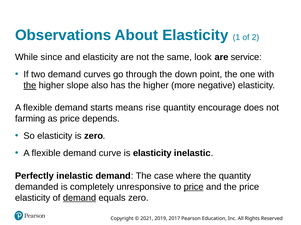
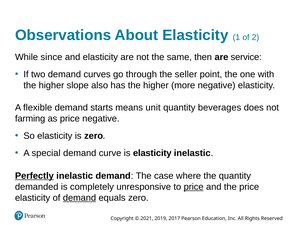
look: look -> then (203, 57)
down: down -> seller (186, 75)
the underline: present -> none (30, 86)
rise: rise -> unit (153, 108)
encourage: encourage -> beverages (220, 108)
price depends: depends -> negative (101, 119)
flexible: flexible -> special (46, 154)
Perfectly underline: none -> present (34, 176)
